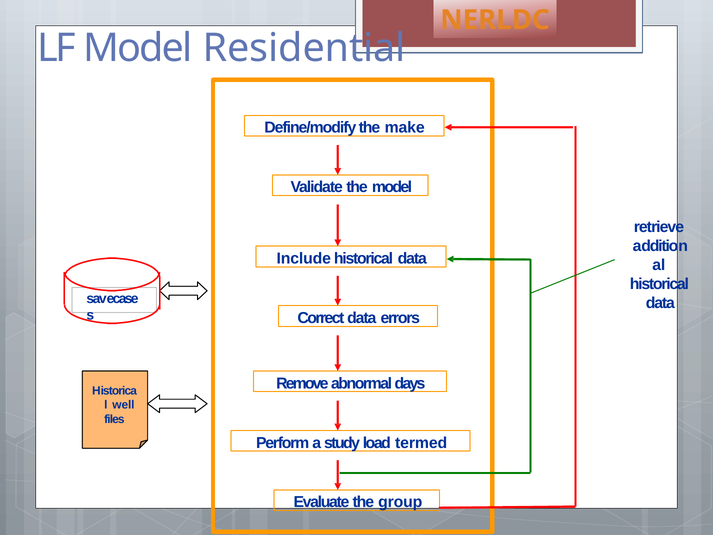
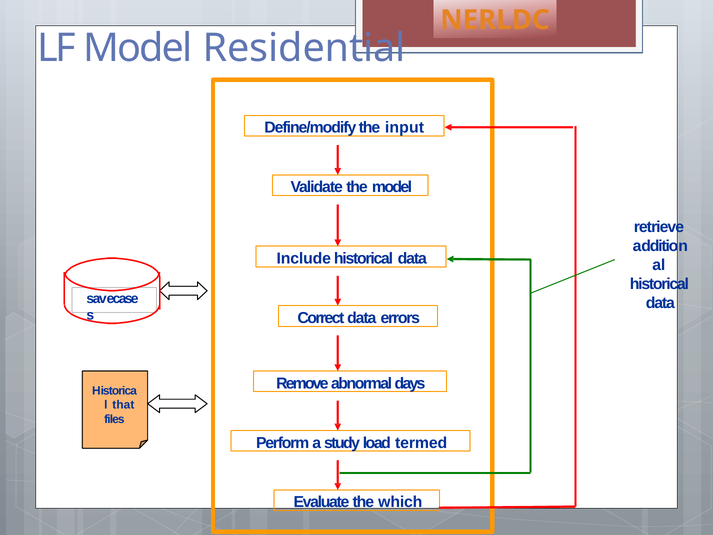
make: make -> input (405, 128)
well: well -> that (123, 405)
group: group -> which (400, 502)
